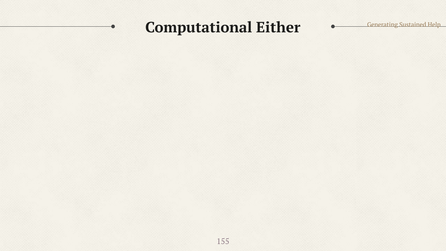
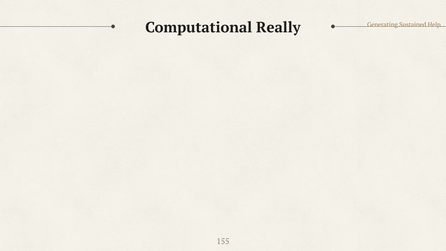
Either: Either -> Really (278, 27)
